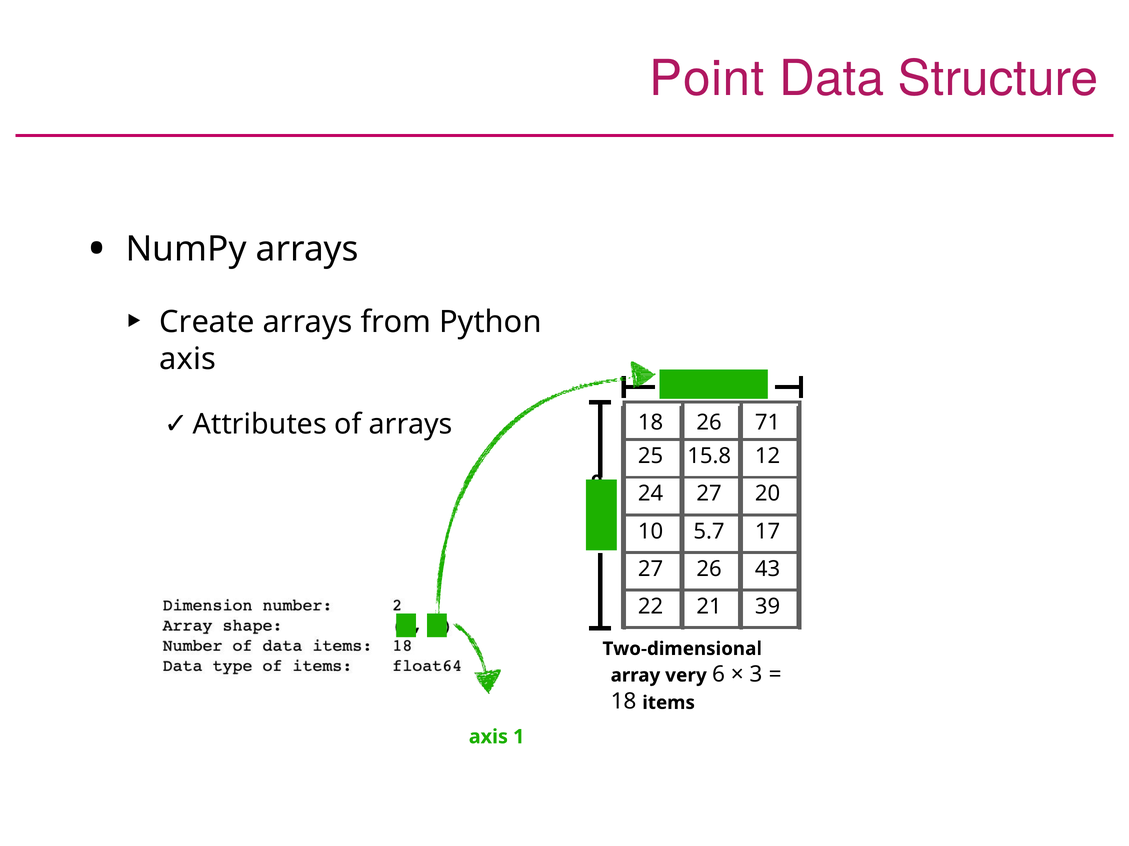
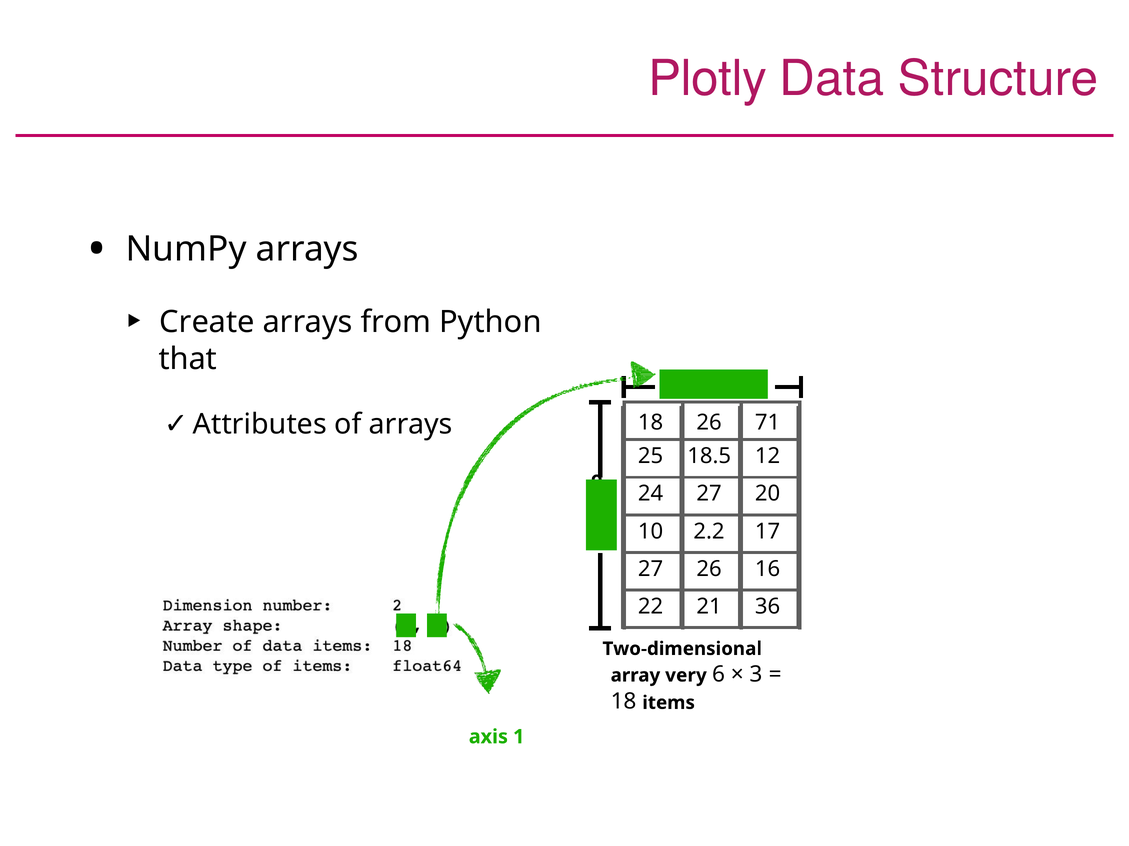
Point: Point -> Plotly (707, 79)
axis: axis -> that (188, 359)
15.8: 15.8 -> 18.5 (709, 456)
5.7: 5.7 -> 2.2 (709, 532)
43: 43 -> 16 (768, 569)
39: 39 -> 36 (768, 607)
